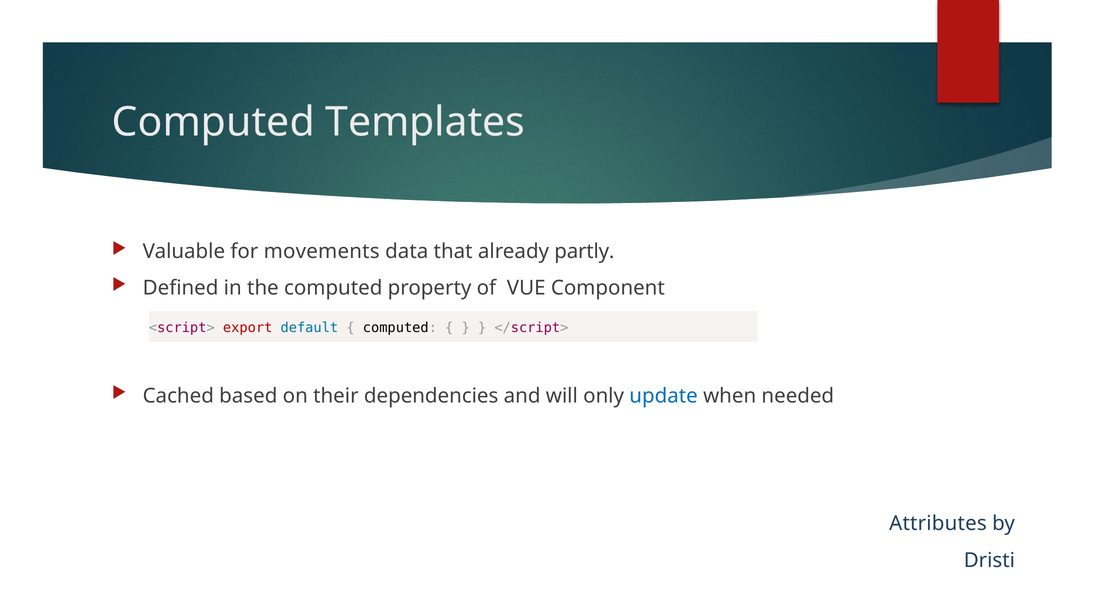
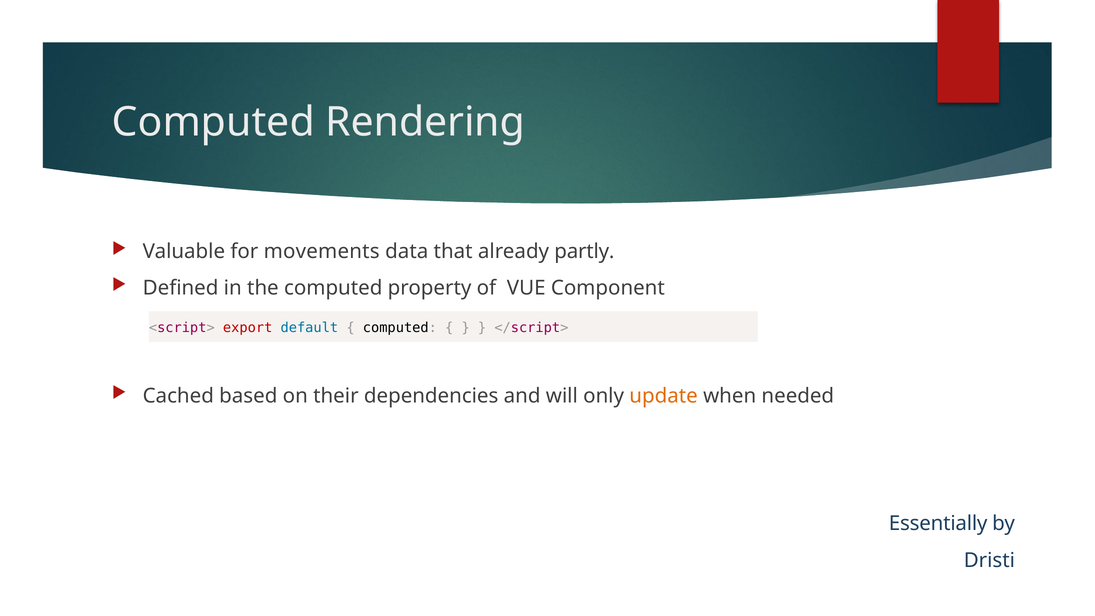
Templates: Templates -> Rendering (425, 122)
update colour: blue -> orange (664, 396)
Attributes: Attributes -> Essentially (938, 523)
